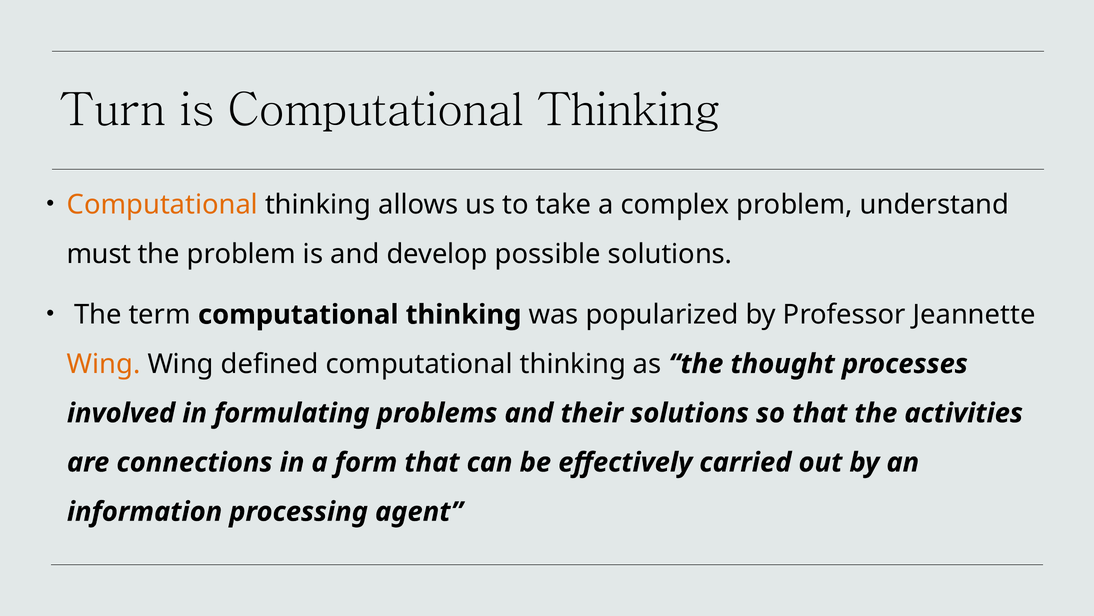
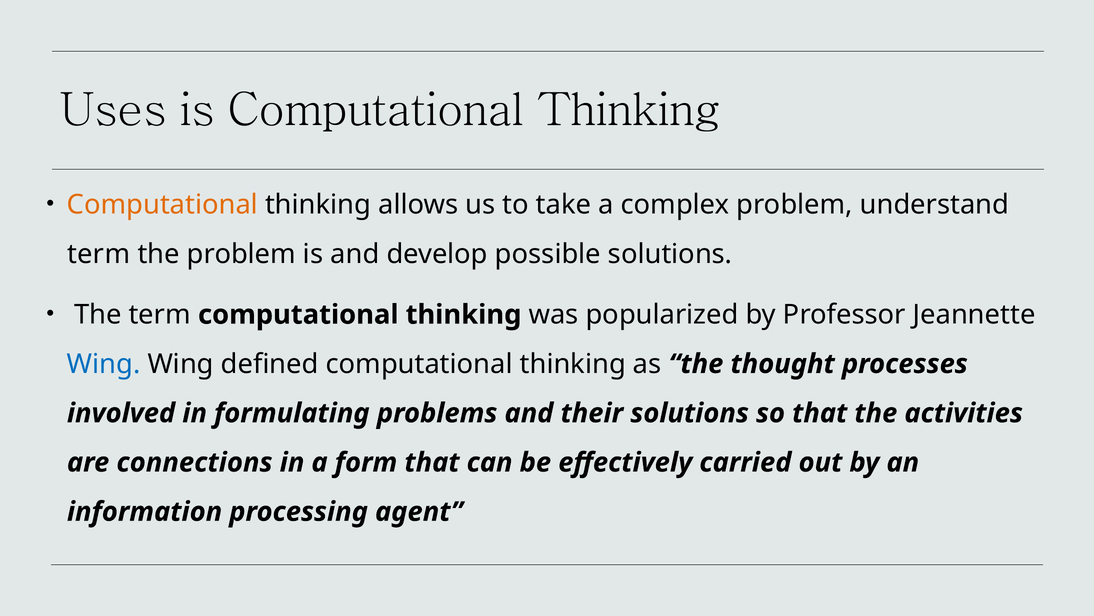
Turn: Turn -> Uses (113, 110)
must: must -> term (99, 254)
Wing colour: orange -> blue (104, 364)
